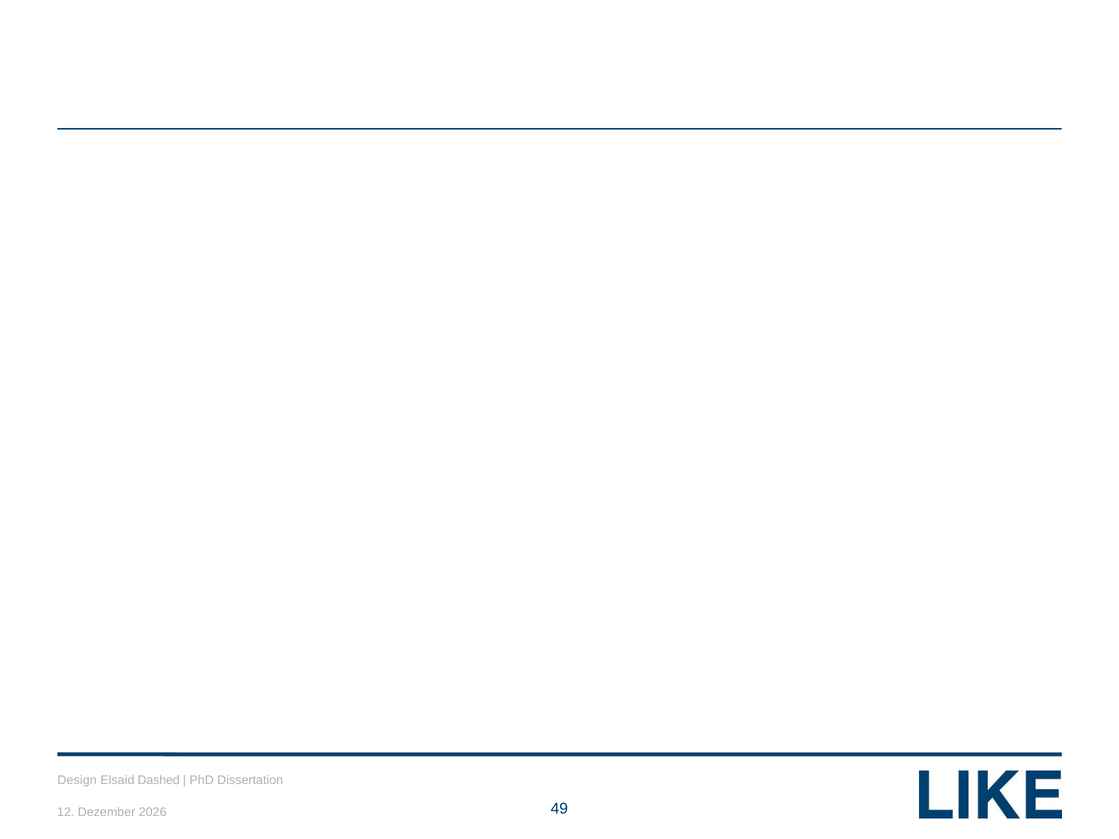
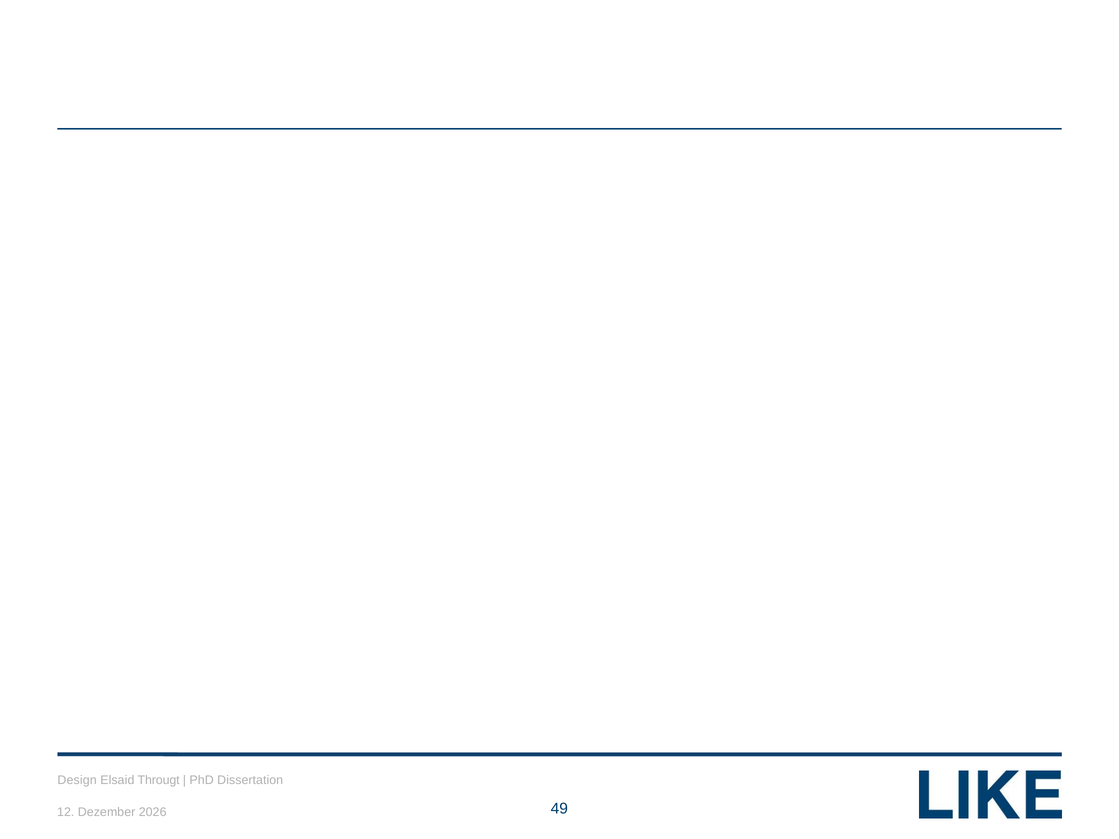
Dashed: Dashed -> Througt (159, 780)
